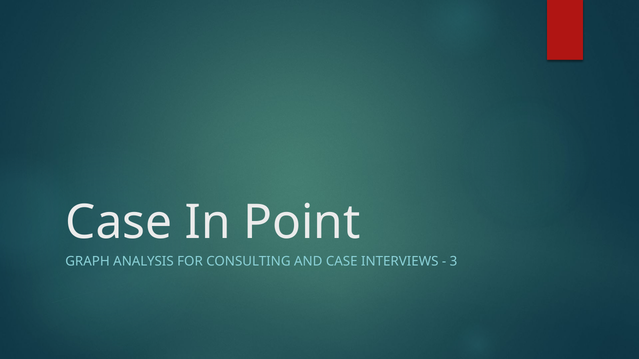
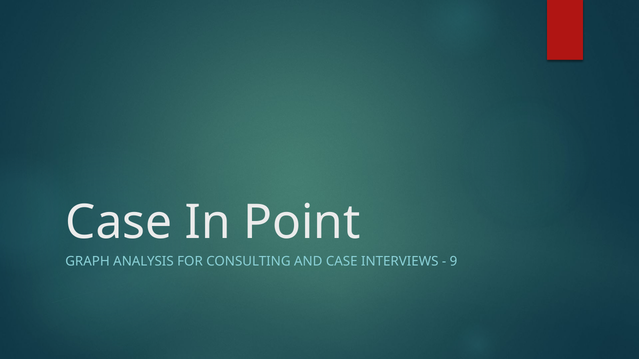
3: 3 -> 9 (453, 262)
